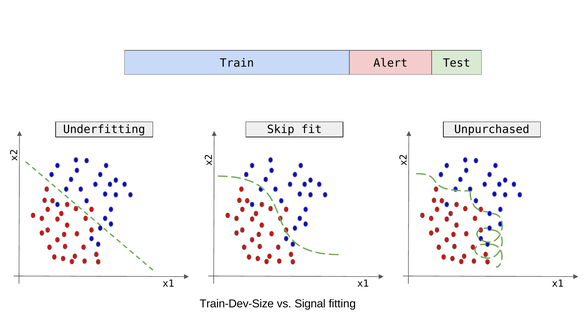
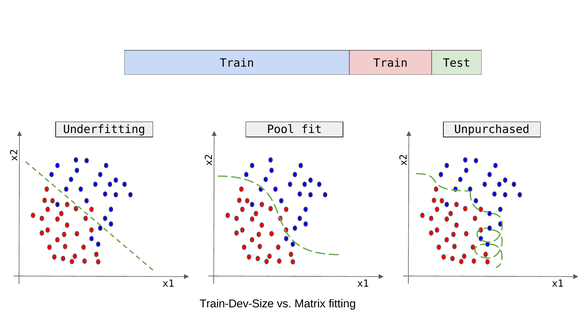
Train Alert: Alert -> Train (391, 63)
Skip: Skip -> Pool (281, 129)
Signal: Signal -> Matrix (310, 303)
